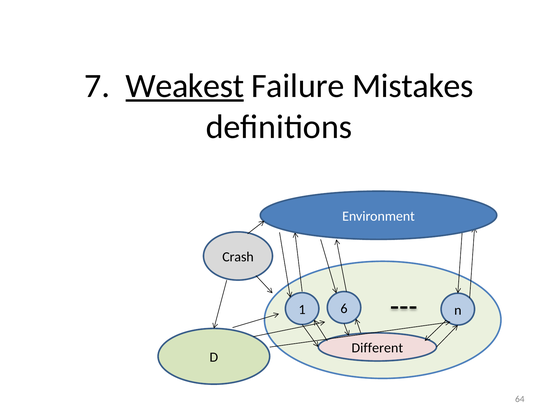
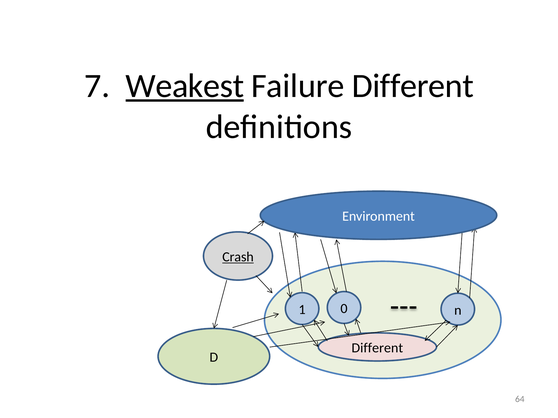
Failure Mistakes: Mistakes -> Different (413, 86)
Crash underline: none -> present (238, 257)
6: 6 -> 0 (344, 309)
